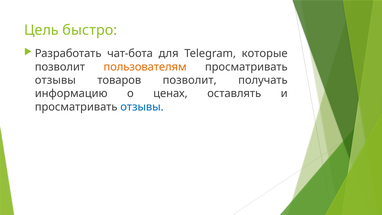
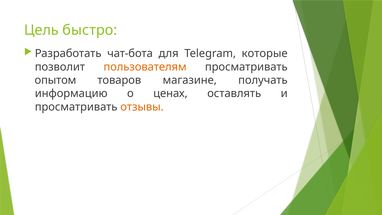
отзывы: отзывы -> опытом (55, 80)
товаров позволит: позволит -> магазине (190, 80)
отзывы colour: blue -> orange (142, 107)
